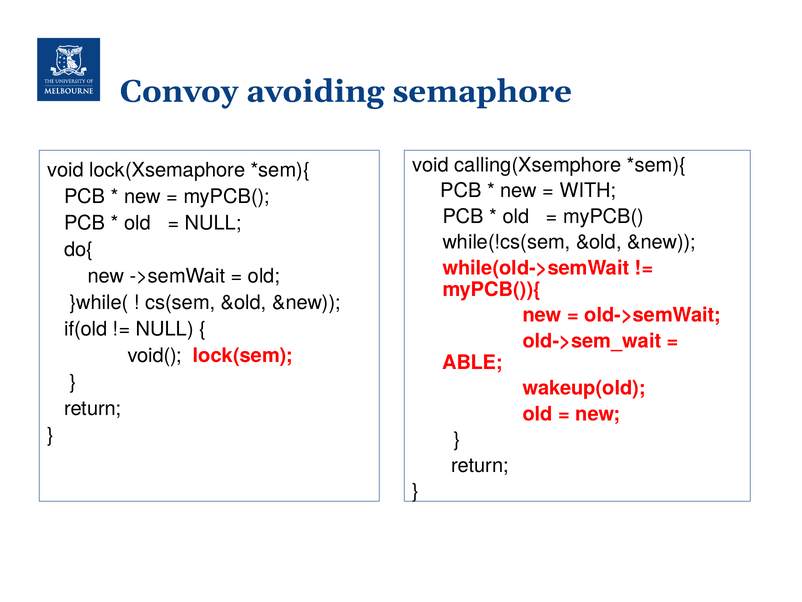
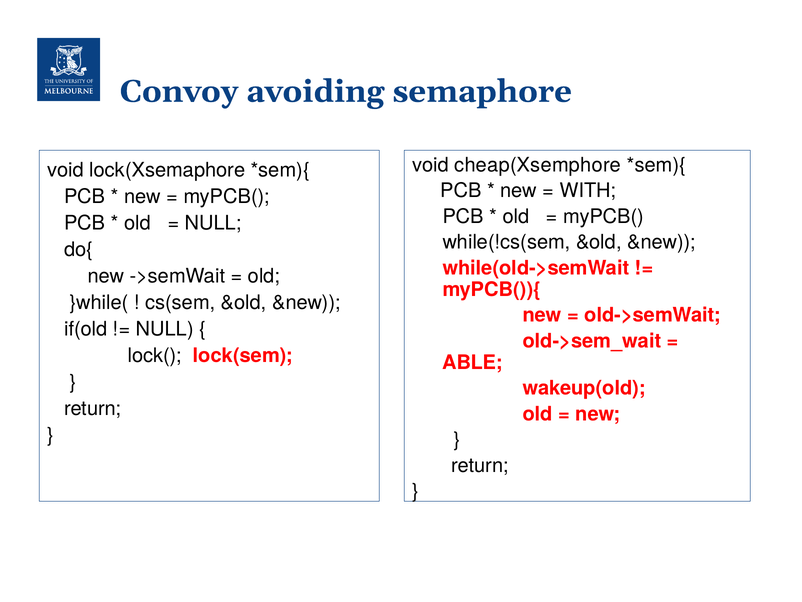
calling(Xsemphore: calling(Xsemphore -> cheap(Xsemphore (538, 165)
void(: void( -> lock( (155, 355)
